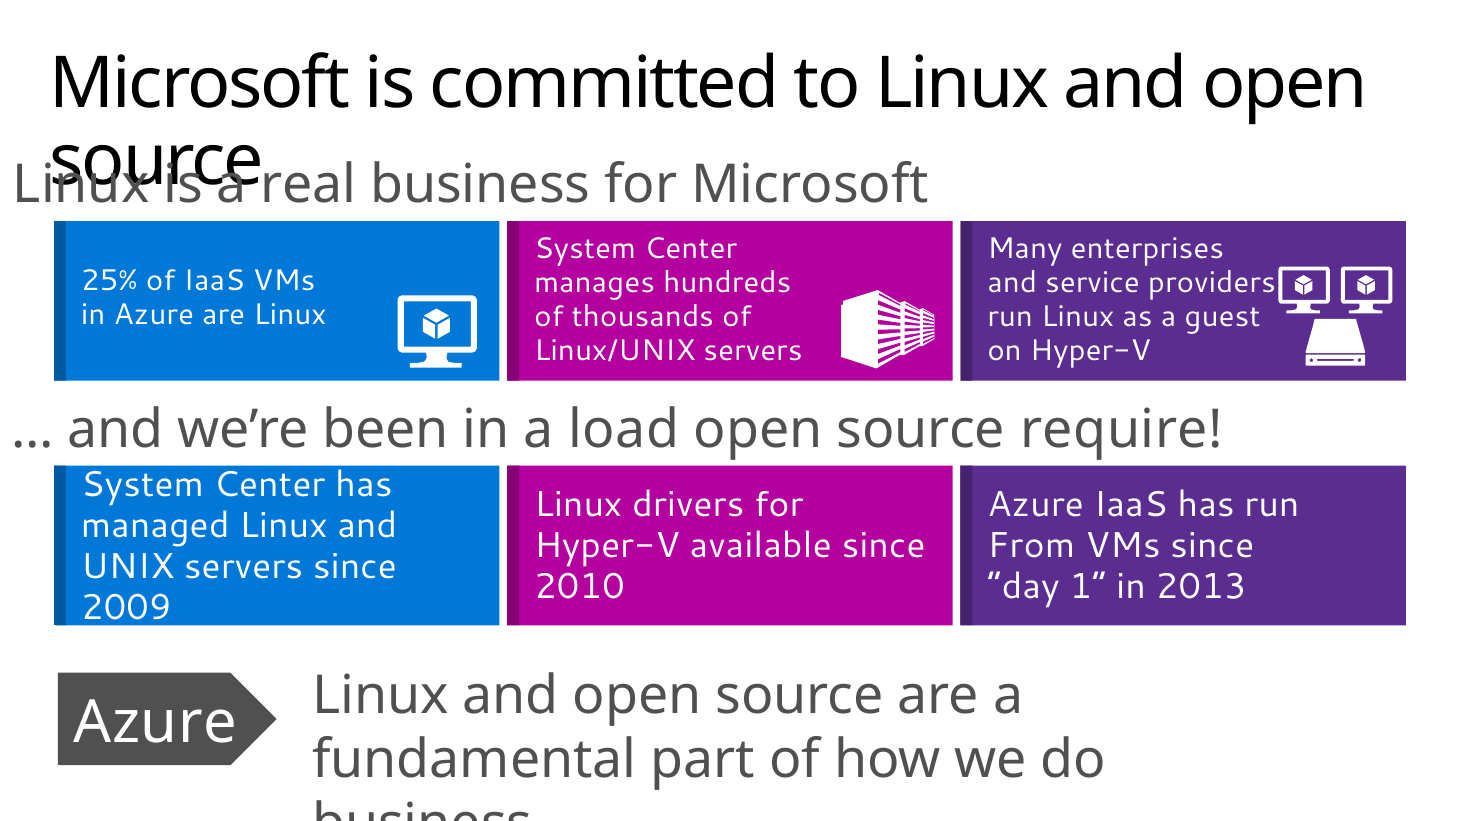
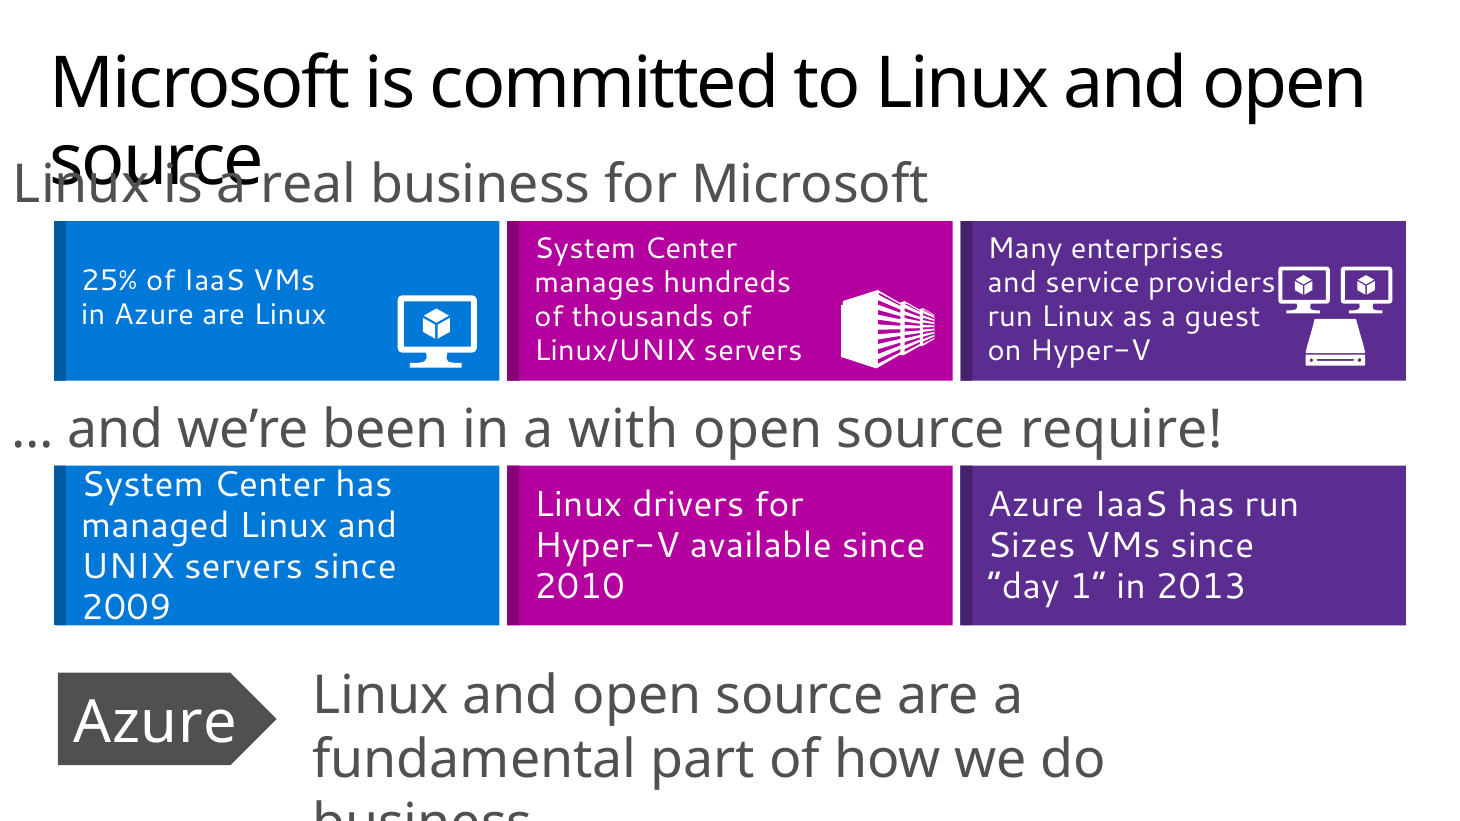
load: load -> with (624, 430)
From: From -> Sizes (1031, 546)
